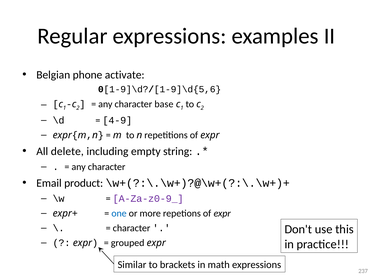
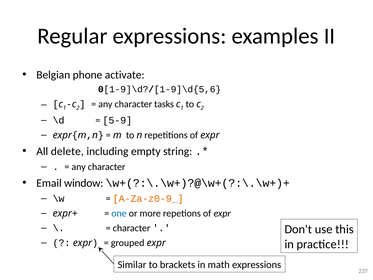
base: base -> tasks (164, 104)
4-9: 4-9 -> 5-9 (117, 120)
product: product -> window (84, 183)
A-Za-z0-9_ colour: purple -> orange (148, 198)
